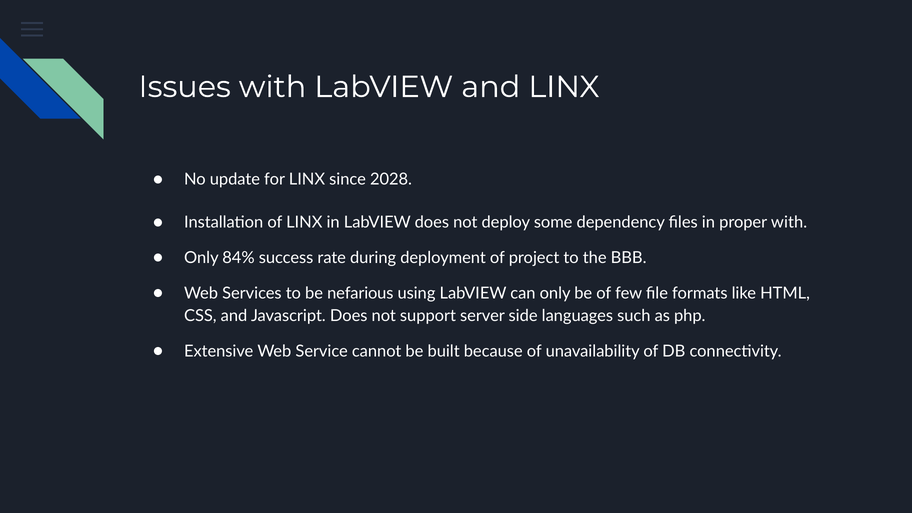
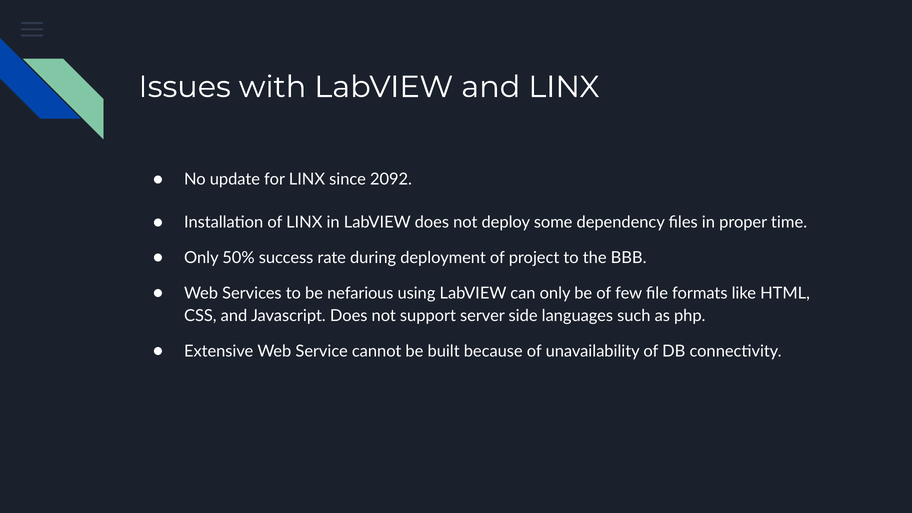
2028: 2028 -> 2092 (391, 179)
proper with: with -> time (789, 222)
84%: 84% -> 50% (238, 258)
